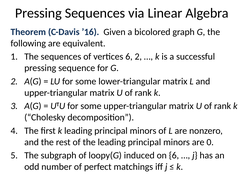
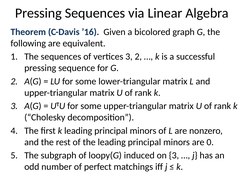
vertices 6: 6 -> 3 (129, 57)
on 6: 6 -> 3 (174, 155)
